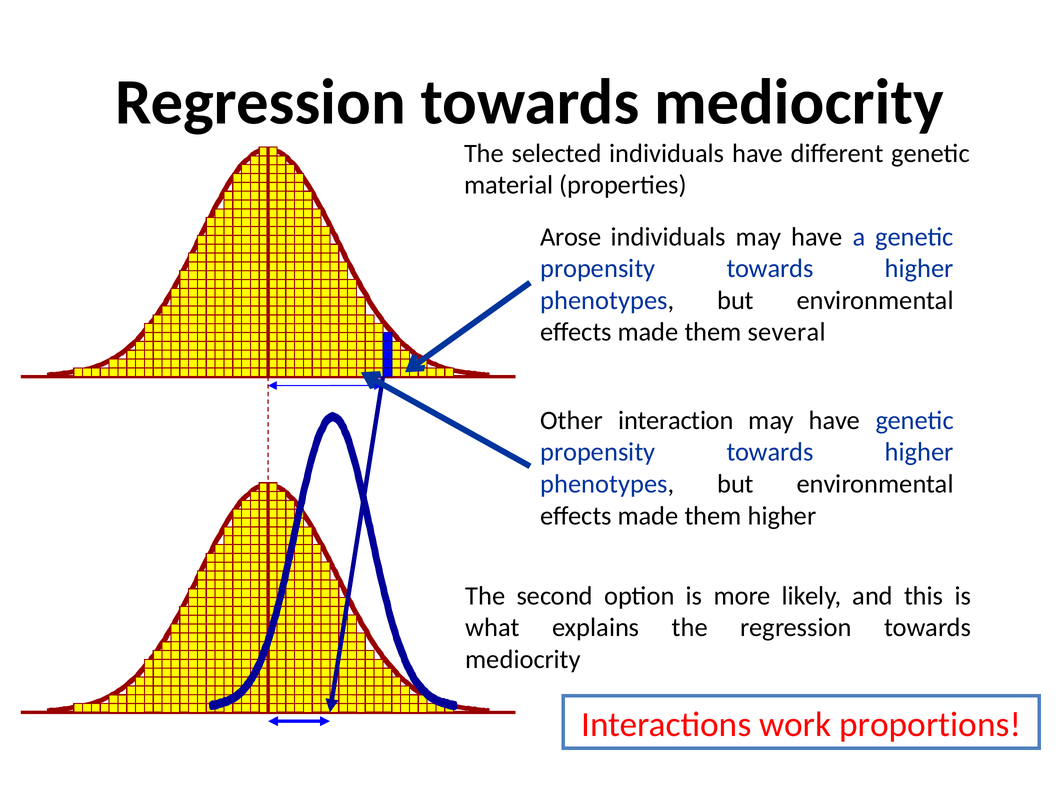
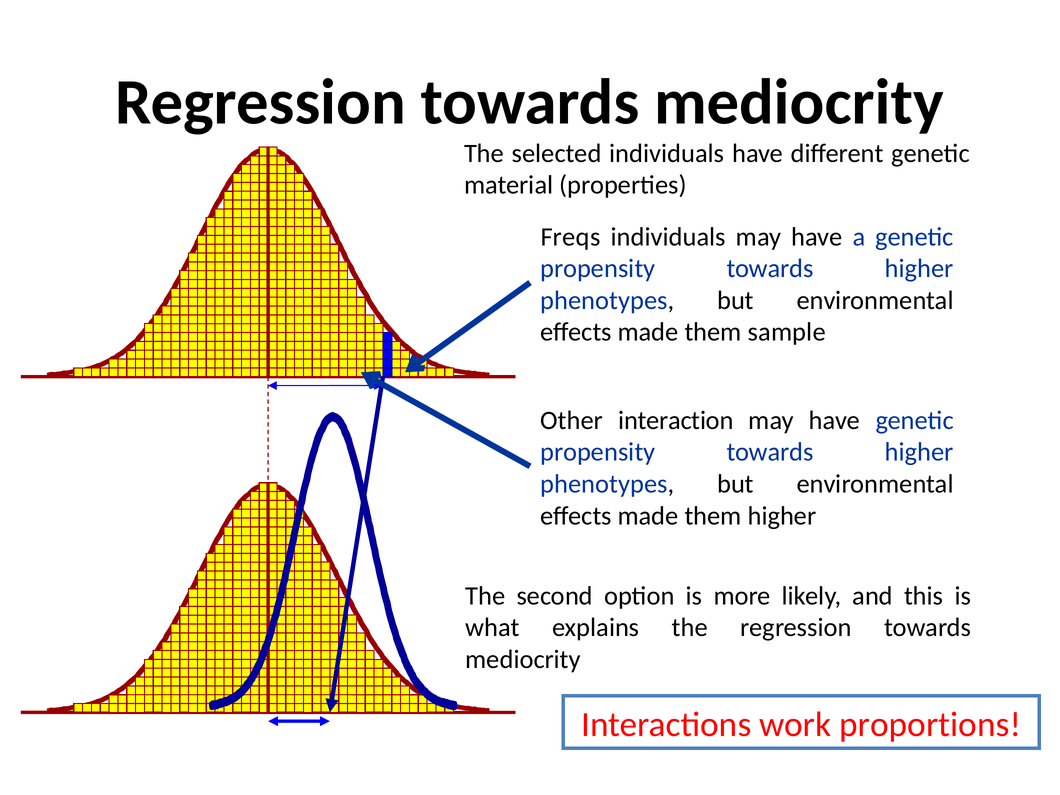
Arose: Arose -> Freqs (570, 237)
several: several -> sample (787, 332)
